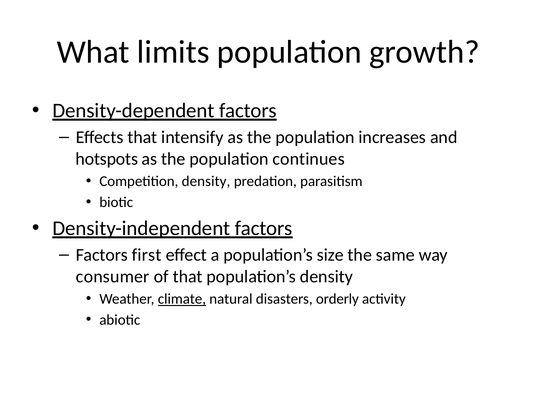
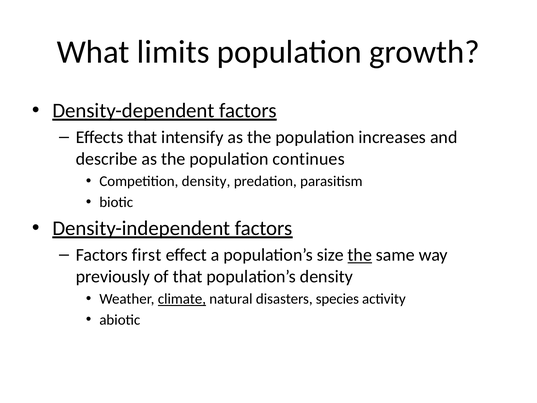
hotspots: hotspots -> describe (107, 159)
the underline: none -> present (360, 255)
consumer: consumer -> previously (113, 276)
orderly: orderly -> species (337, 299)
